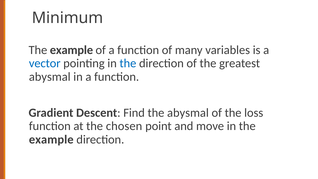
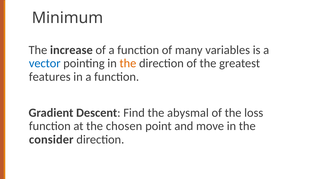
example: example -> increase (71, 50)
the colour: blue -> orange (128, 63)
abysmal: abysmal -> features (50, 77)
example: example -> consider (51, 139)
